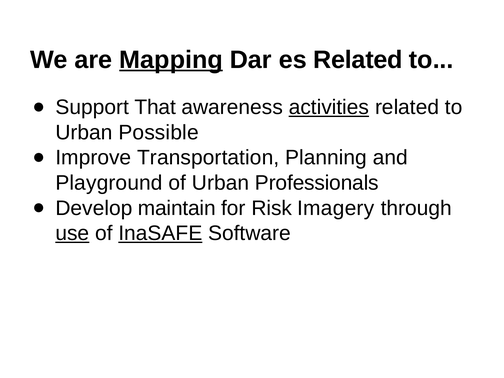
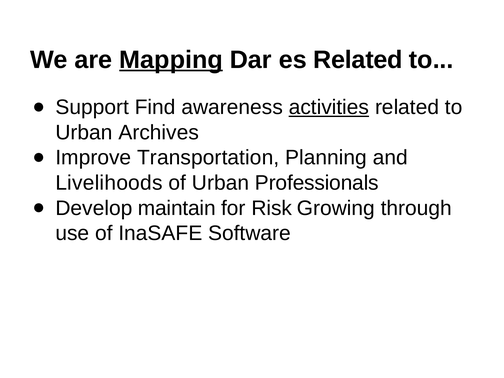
That: That -> Find (155, 107)
Possible: Possible -> Archives (159, 133)
Playground: Playground -> Livelihoods (109, 183)
Imagery: Imagery -> Growing (336, 208)
use underline: present -> none (72, 233)
InaSAFE underline: present -> none (160, 233)
